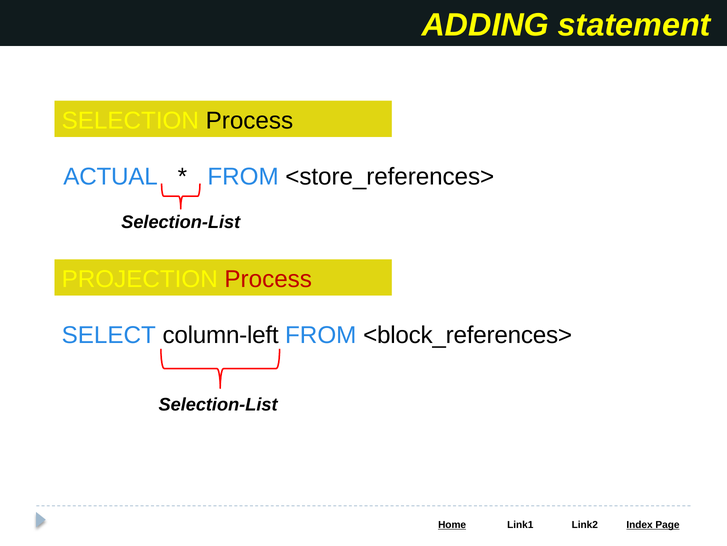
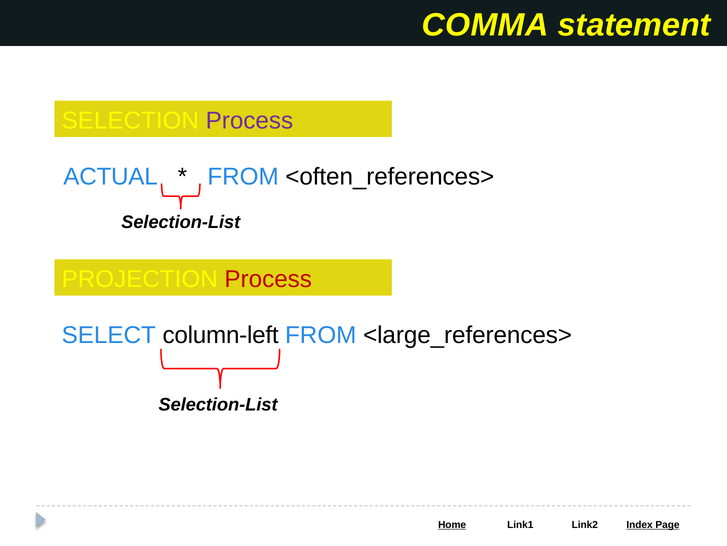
ADDING: ADDING -> COMMA (485, 25)
Process colour: black -> purple (249, 120)
<store_references>: <store_references> -> <often_references> (390, 176)
<block_references>: <block_references> -> <large_references> (468, 335)
